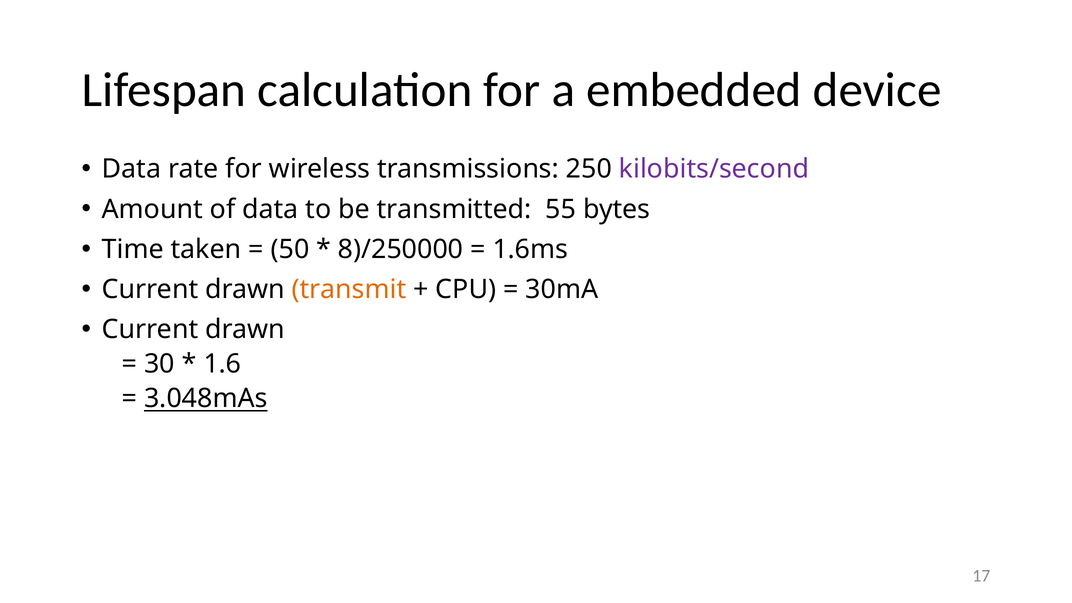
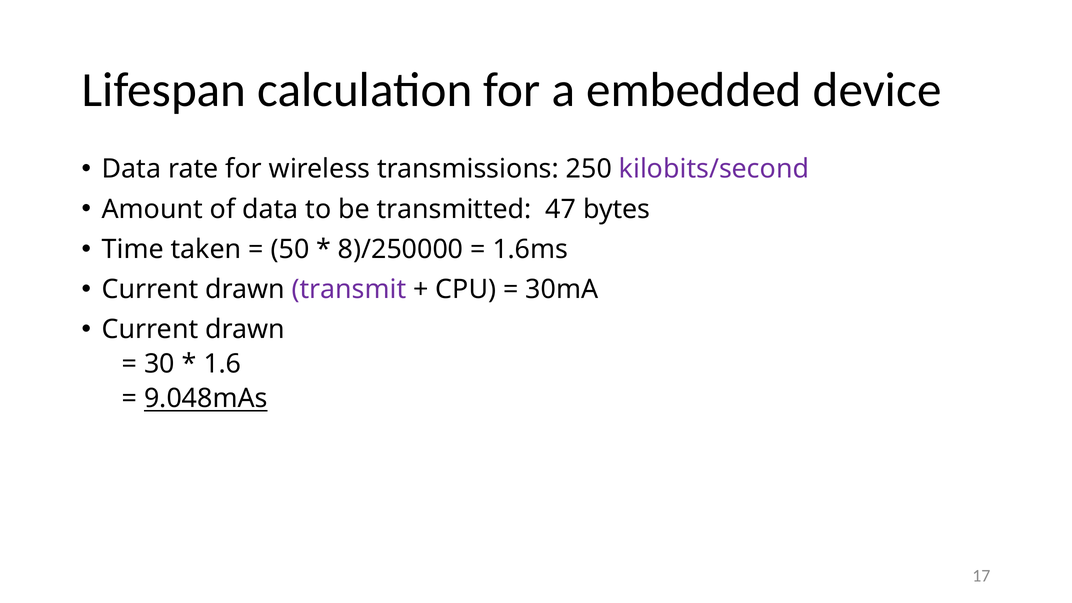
55: 55 -> 47 (561, 209)
transmit colour: orange -> purple (349, 289)
3.048mAs: 3.048mAs -> 9.048mAs (206, 399)
